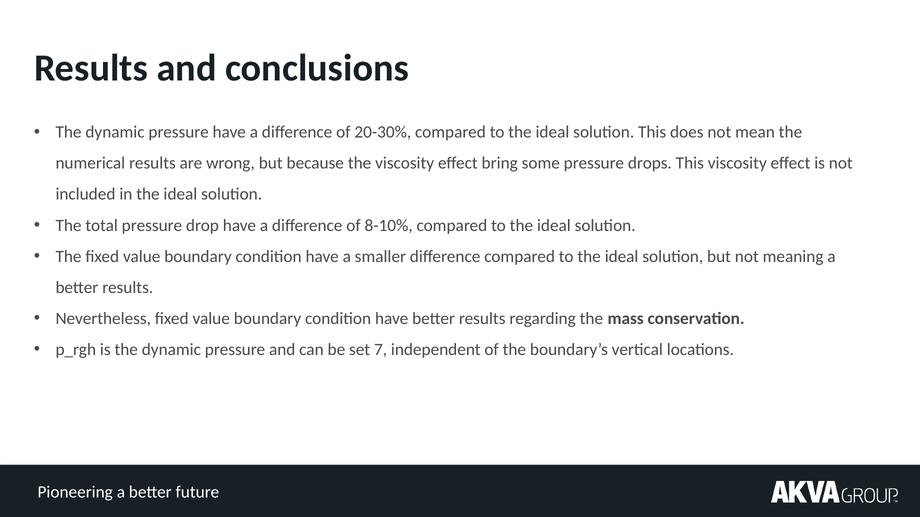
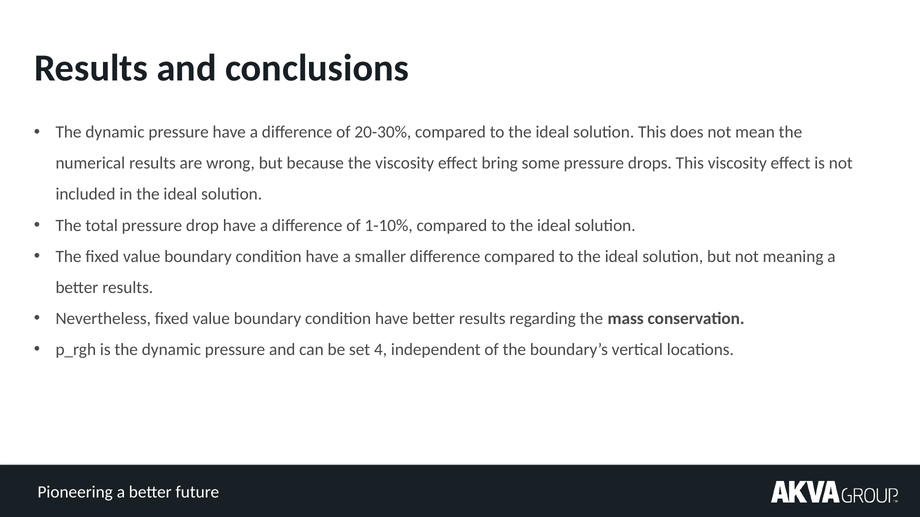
8-10%: 8-10% -> 1-10% (389, 226)
7: 7 -> 4 (381, 350)
